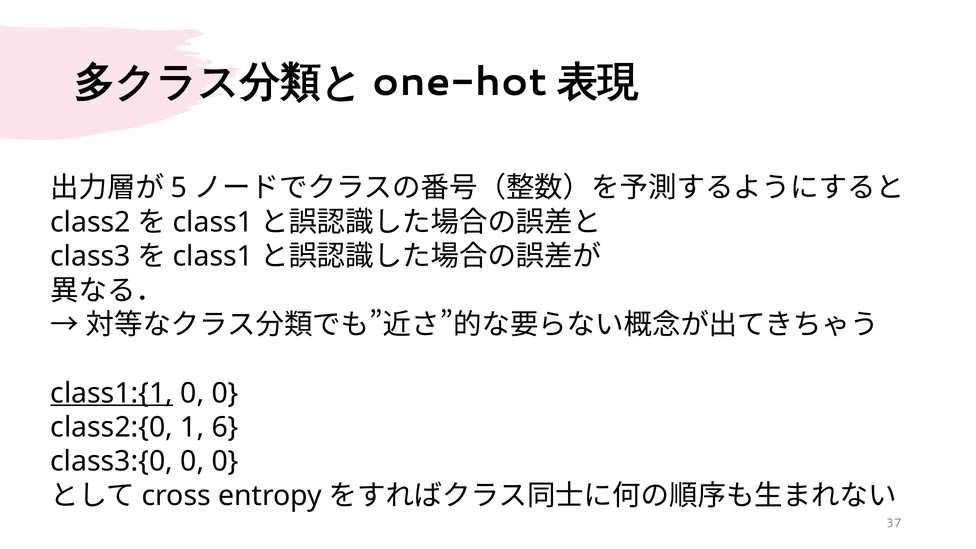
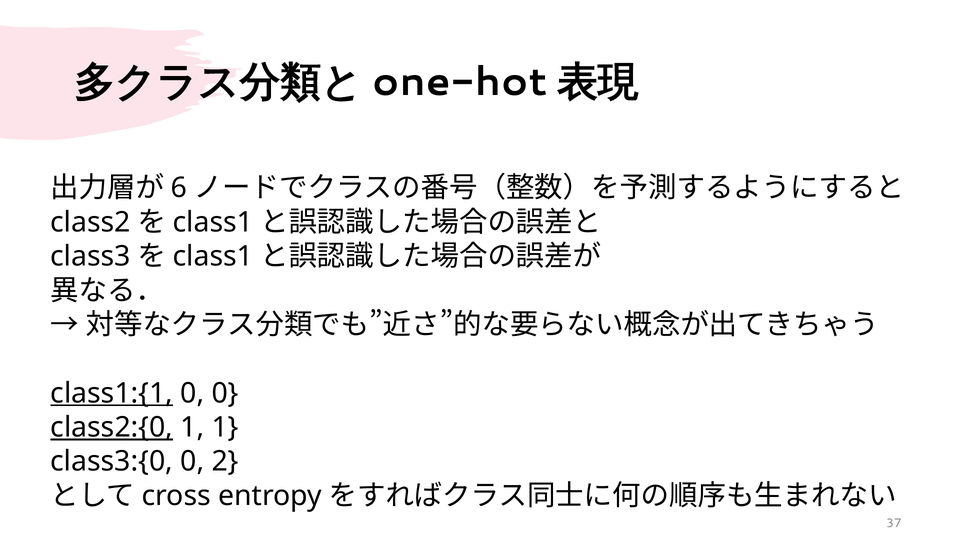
5: 5 -> 6 (179, 188)
class2:{0 underline: none -> present (112, 427)
1 6: 6 -> 1 (225, 427)
class3:{0 0 0: 0 -> 2 (225, 462)
